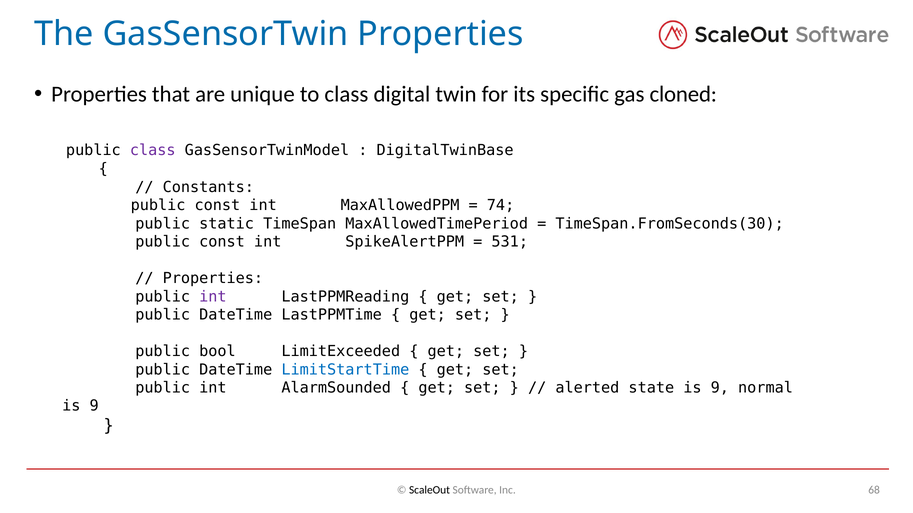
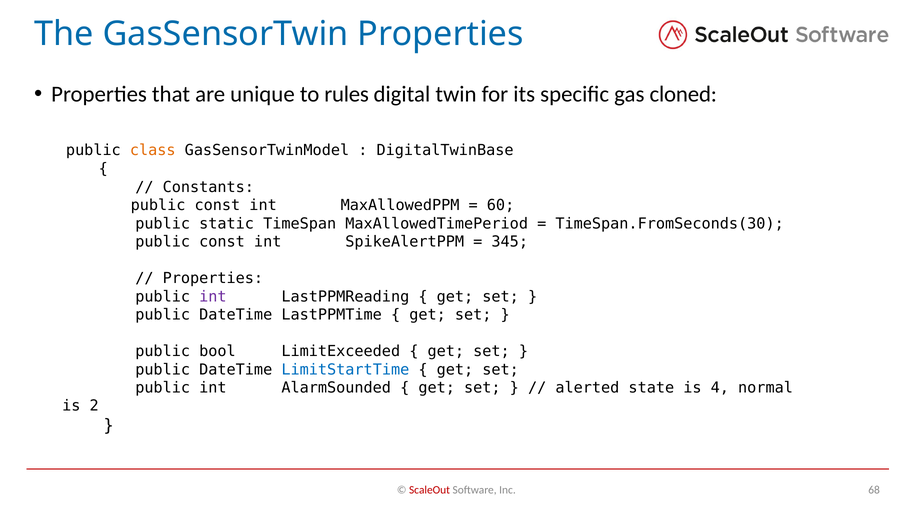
to class: class -> rules (347, 94)
class colour: purple -> orange (153, 151)
74: 74 -> 60 (501, 206)
531: 531 -> 345 (510, 242)
state is 9: 9 -> 4 (720, 388)
9: 9 -> 2 (94, 406)
ScaleOut colour: black -> red (430, 490)
